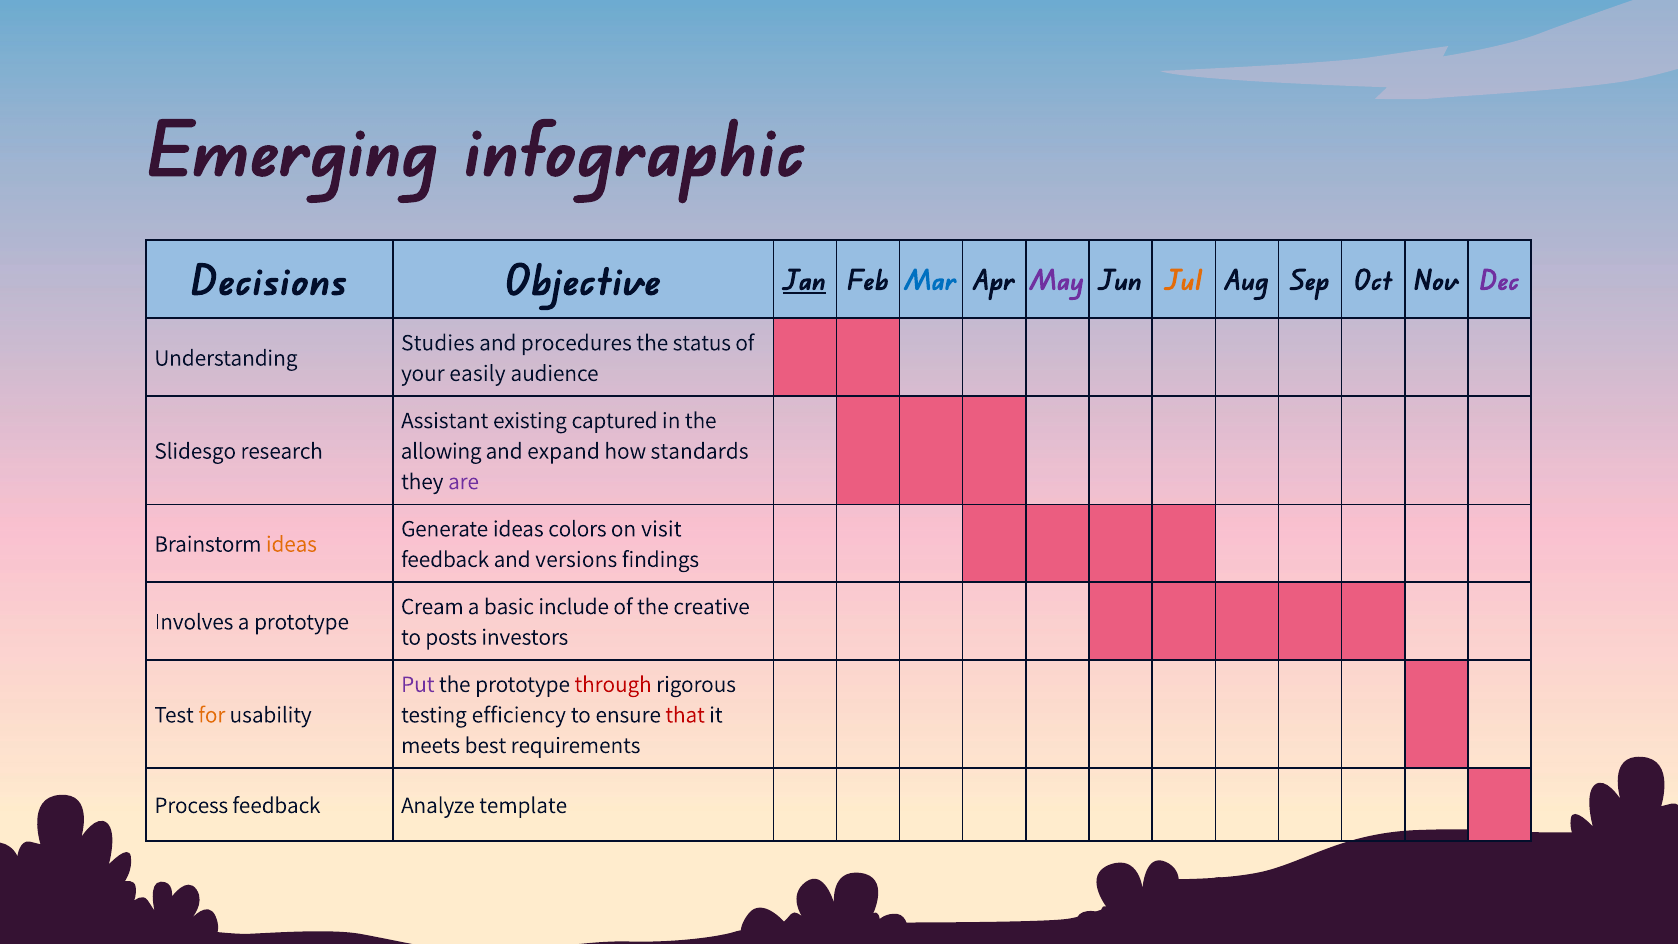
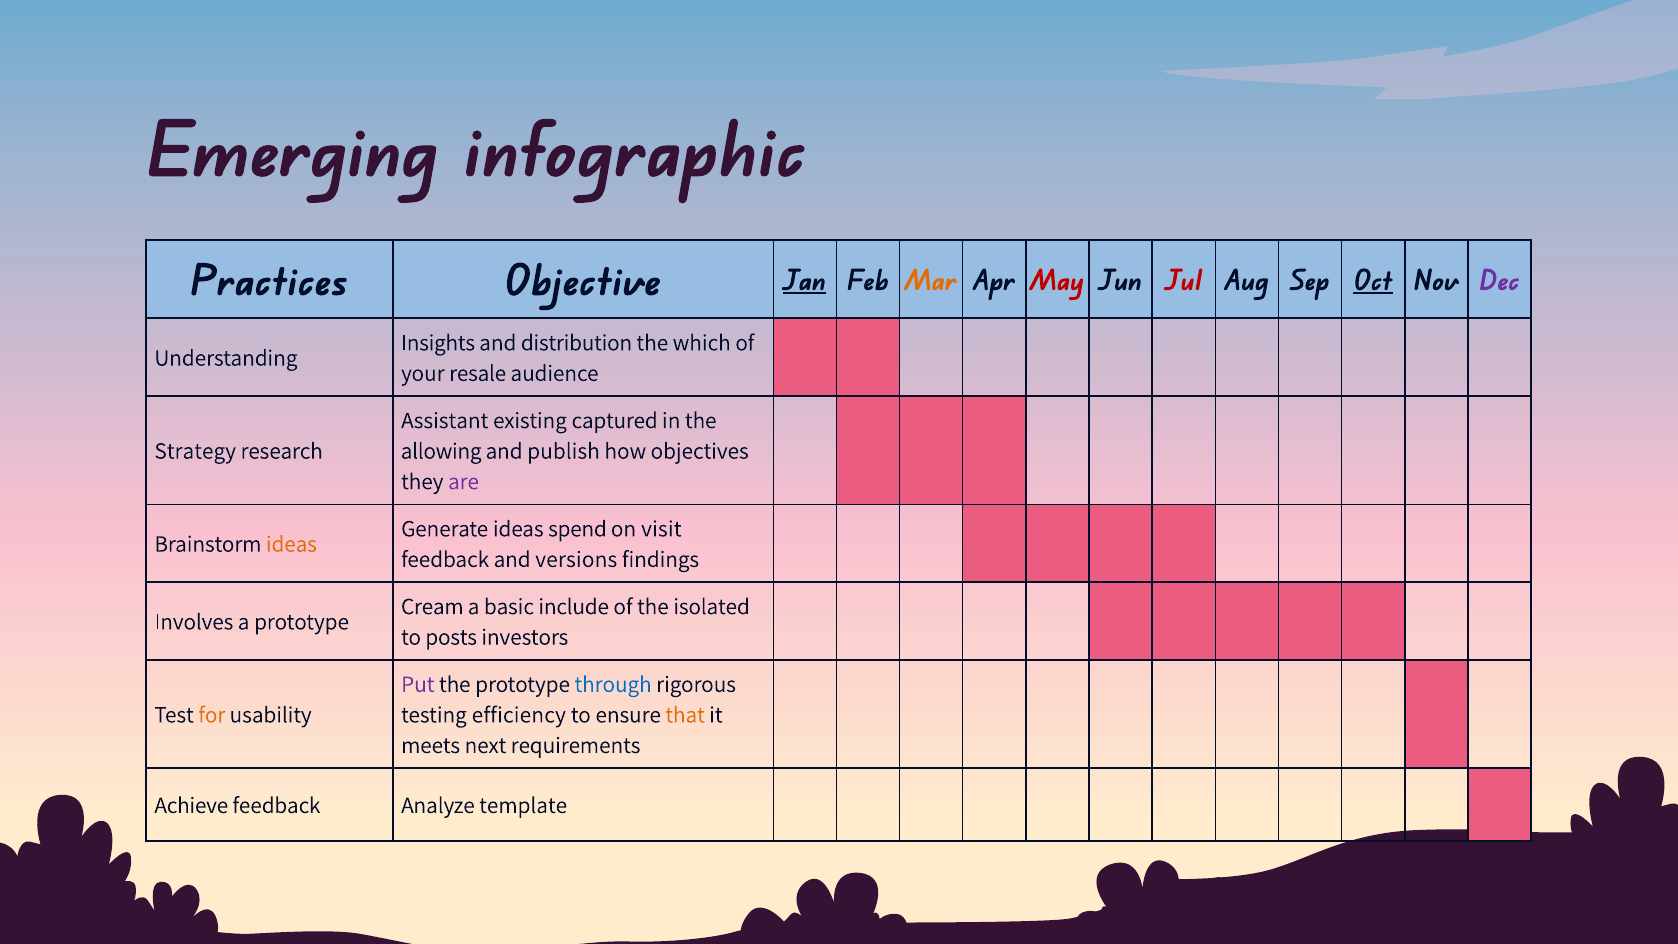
Decisions: Decisions -> Practices (269, 281)
Mar colour: blue -> orange (931, 281)
May colour: purple -> red (1057, 281)
Jul colour: orange -> red (1184, 281)
Oct underline: none -> present (1373, 281)
Studies: Studies -> Insights (438, 343)
procedures: procedures -> distribution (576, 343)
status: status -> which (702, 343)
easily: easily -> resale (478, 373)
Slidesgo: Slidesgo -> Strategy (195, 451)
expand: expand -> publish (564, 451)
standards: standards -> objectives (700, 451)
colors: colors -> spend (577, 529)
creative: creative -> isolated (712, 606)
through colour: red -> blue (613, 684)
that colour: red -> orange (685, 715)
best: best -> next (485, 745)
Process: Process -> Achieve (191, 805)
